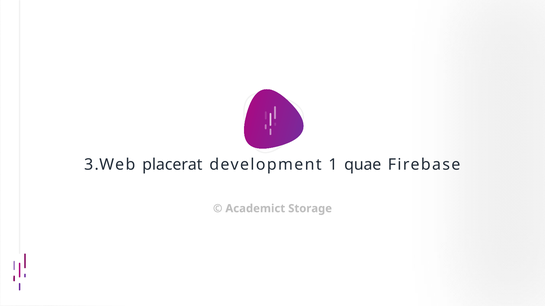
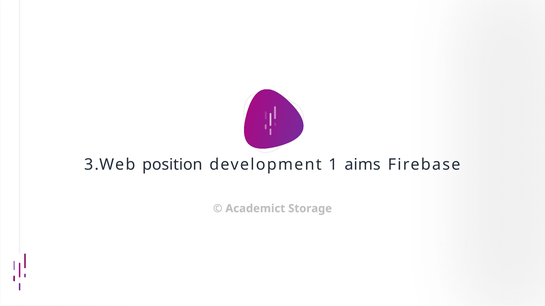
placerat: placerat -> position (172, 165)
quae: quae -> aims (363, 165)
